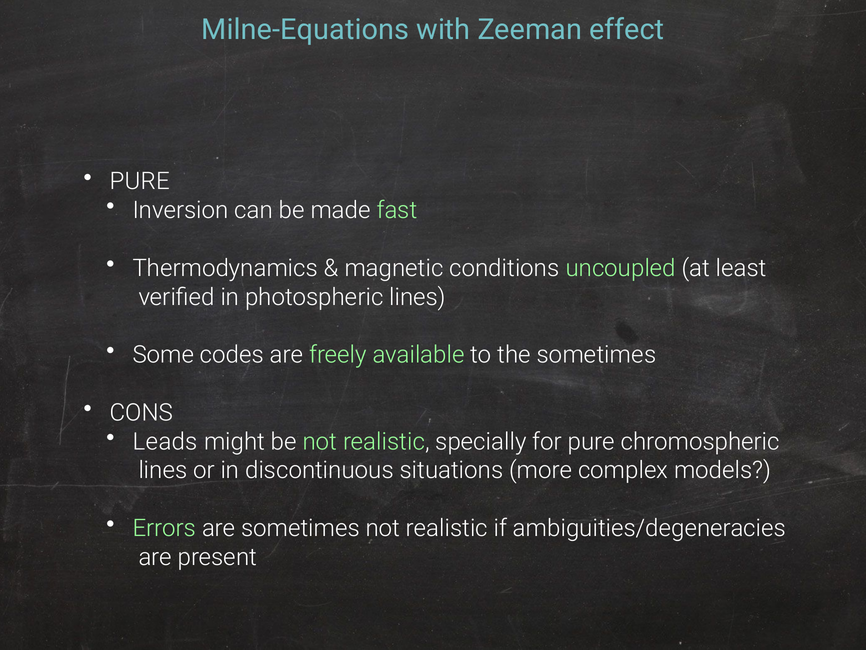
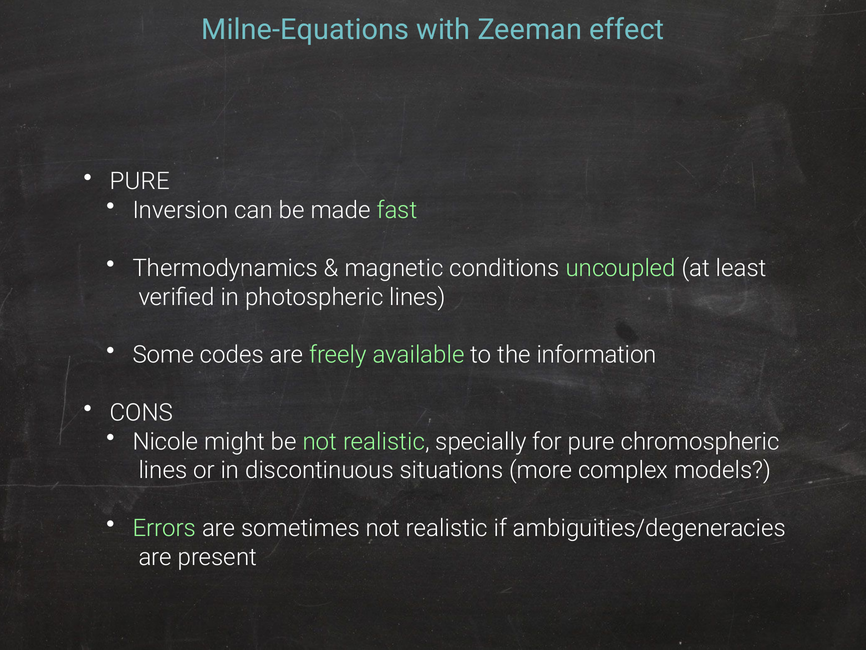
the sometimes: sometimes -> information (597, 355)
Leads: Leads -> Nicole (165, 441)
